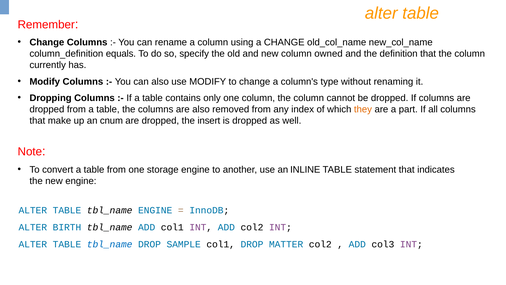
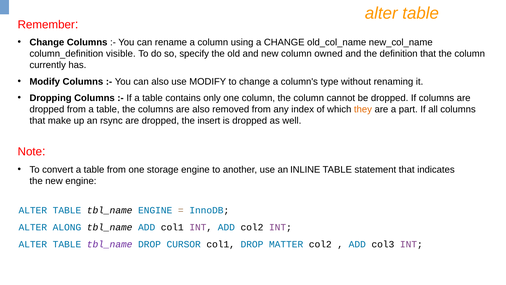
equals: equals -> visible (121, 54)
cnum: cnum -> rsync (111, 121)
BIRTH: BIRTH -> ALONG (67, 227)
tbl_name colour: blue -> purple (110, 244)
SAMPLE: SAMPLE -> CURSOR (184, 244)
